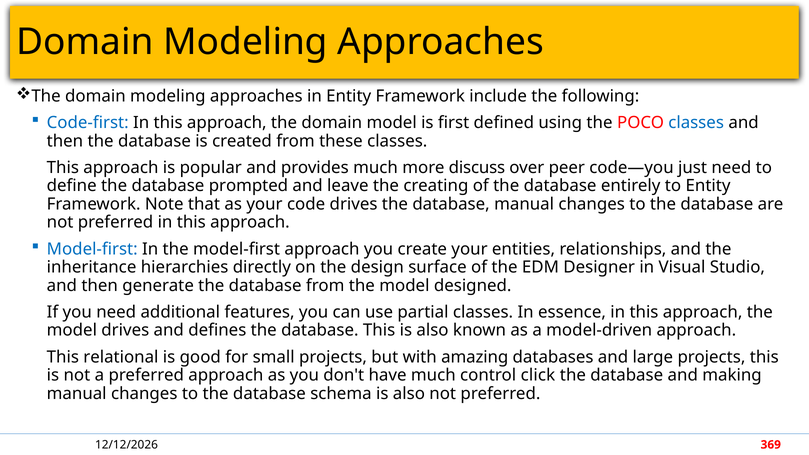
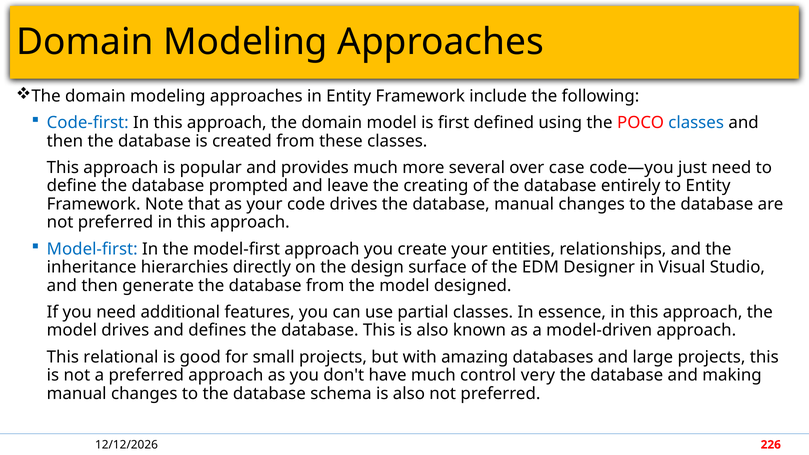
discuss: discuss -> several (477, 168)
peer: peer -> case (567, 168)
click: click -> very (538, 375)
369: 369 -> 226 (771, 445)
